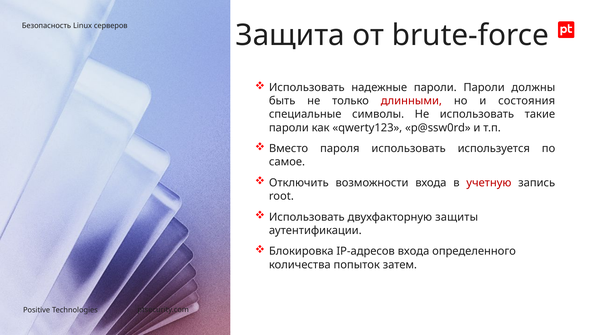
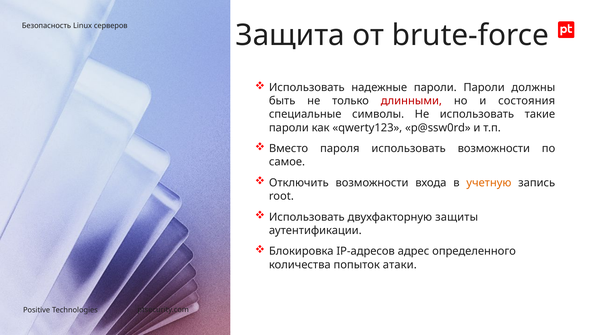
использовать используется: используется -> возможности (494, 149)
учетную colour: red -> orange (489, 183)
IP-адресов входа: входа -> адрес (413, 251)
затем: затем -> атаки (400, 265)
